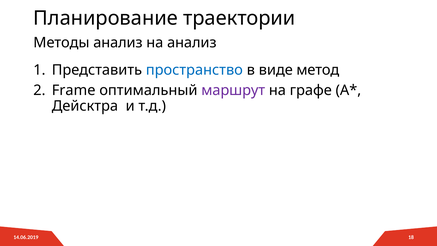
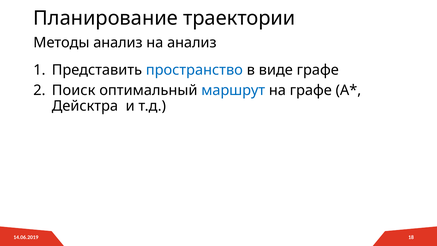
виде метод: метод -> графе (318, 70)
Frame: Frame -> Поиск (74, 90)
маршрут colour: purple -> blue (233, 90)
